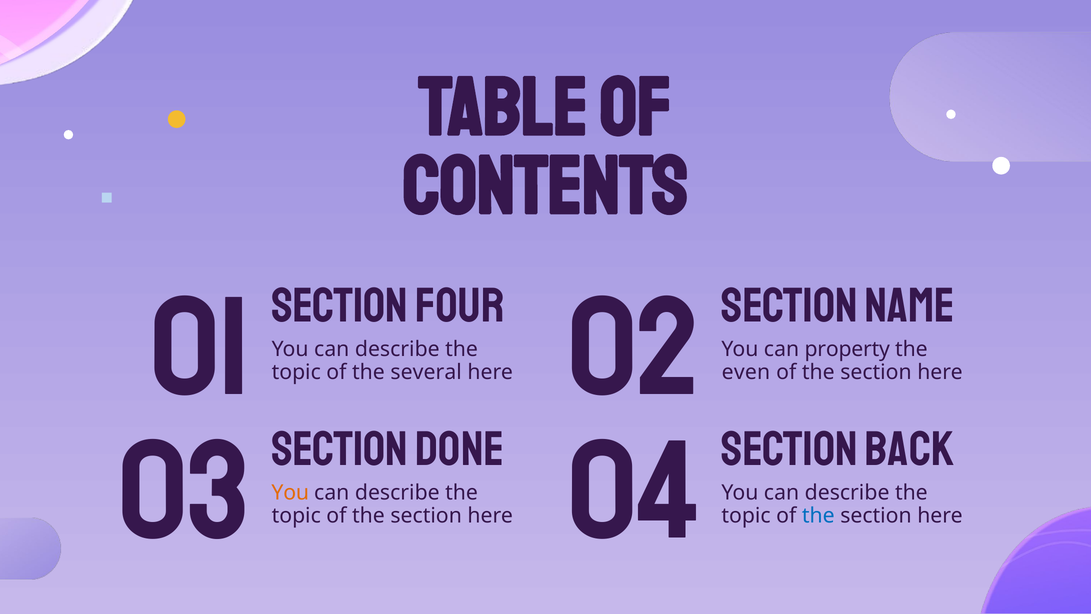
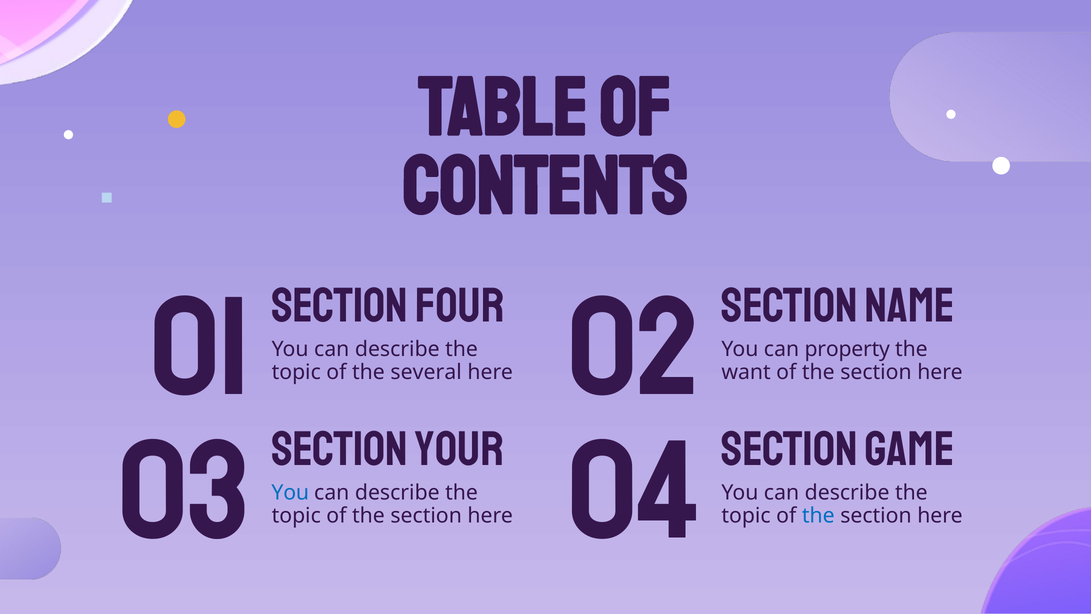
even: even -> want (746, 372)
DONE: DONE -> YOUR (460, 449)
BACK: BACK -> GAME (910, 449)
You colour: orange -> blue (290, 492)
